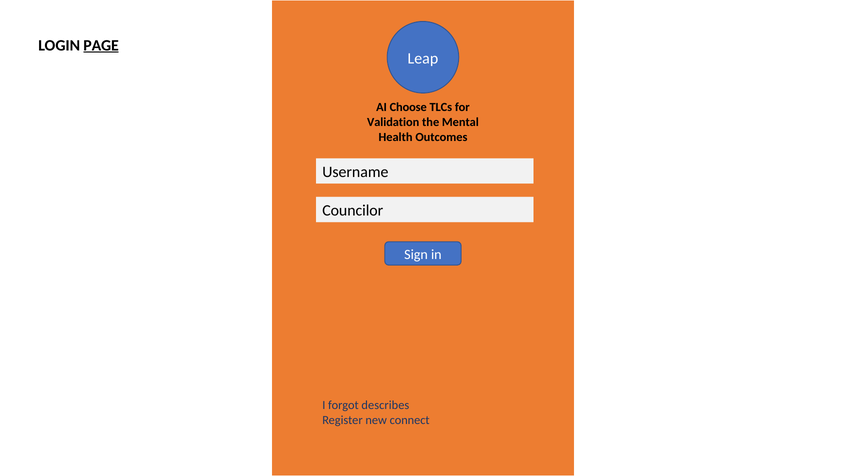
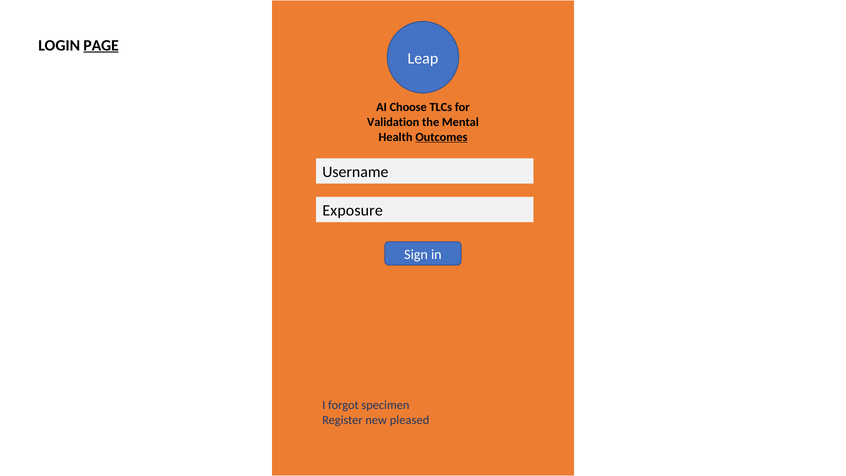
Outcomes underline: none -> present (441, 137)
Councilor: Councilor -> Exposure (353, 211)
describes: describes -> specimen (385, 405)
connect: connect -> pleased (410, 420)
